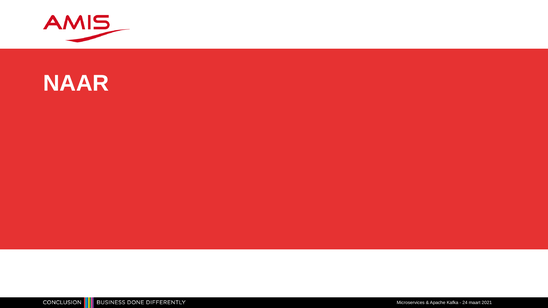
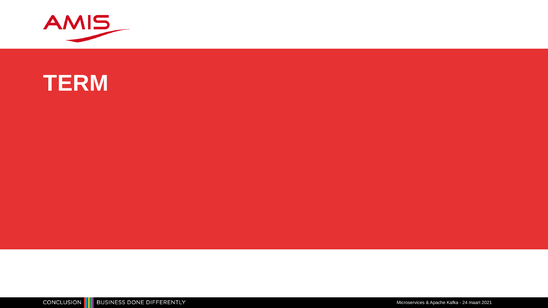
NAAR: NAAR -> TERM (76, 84)
